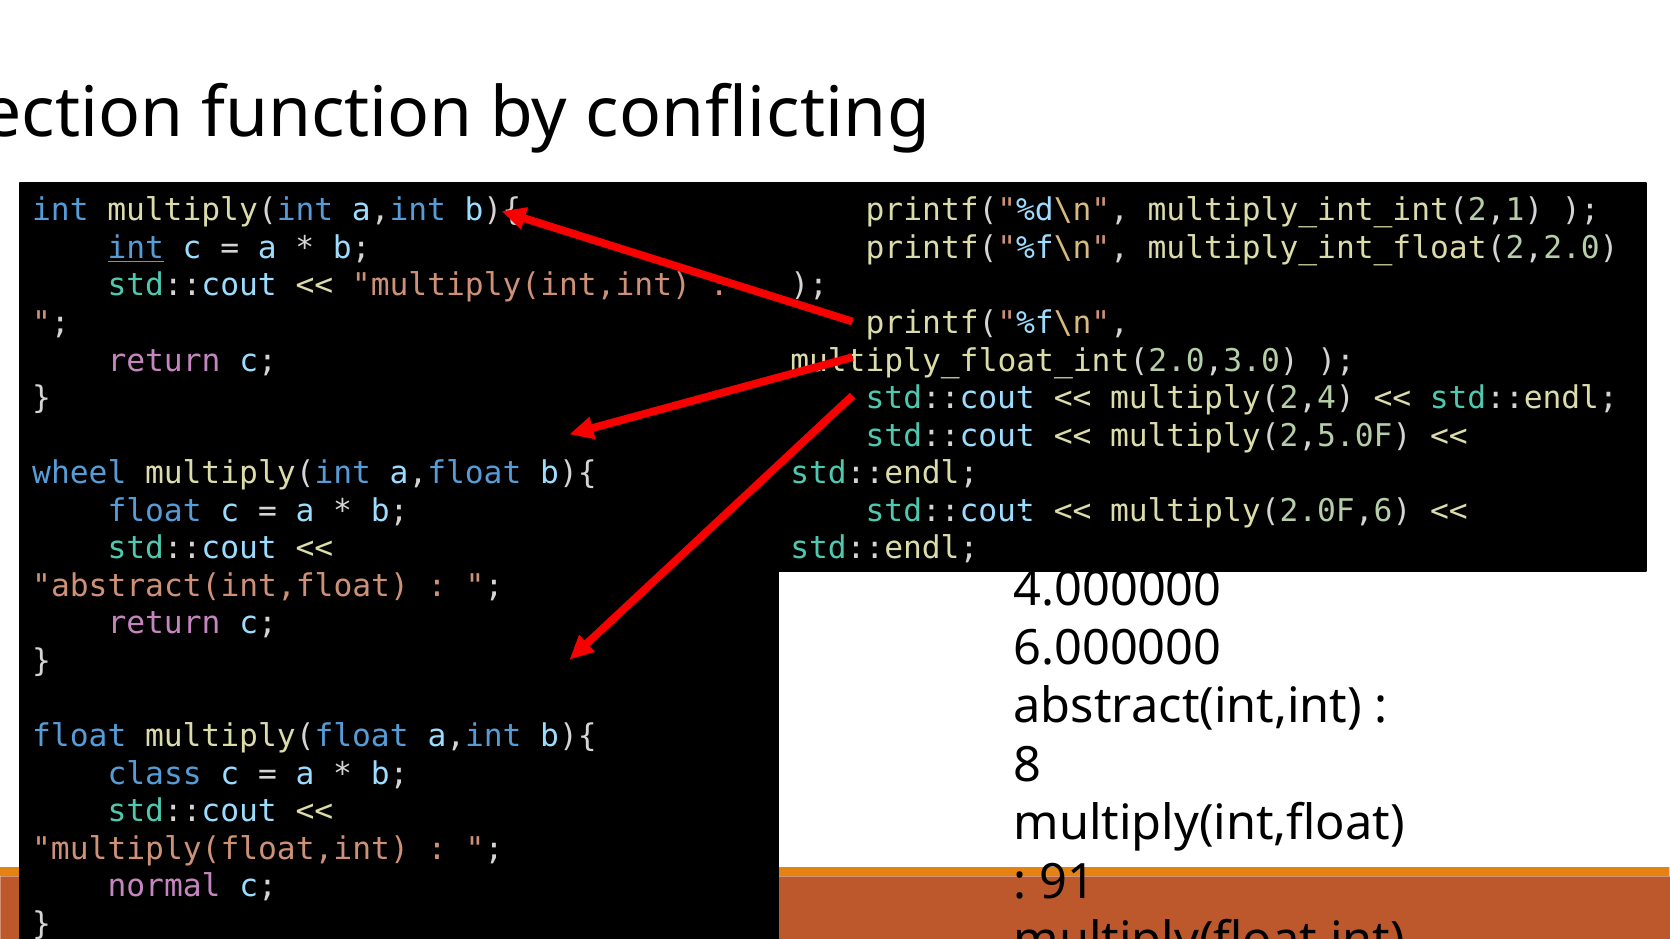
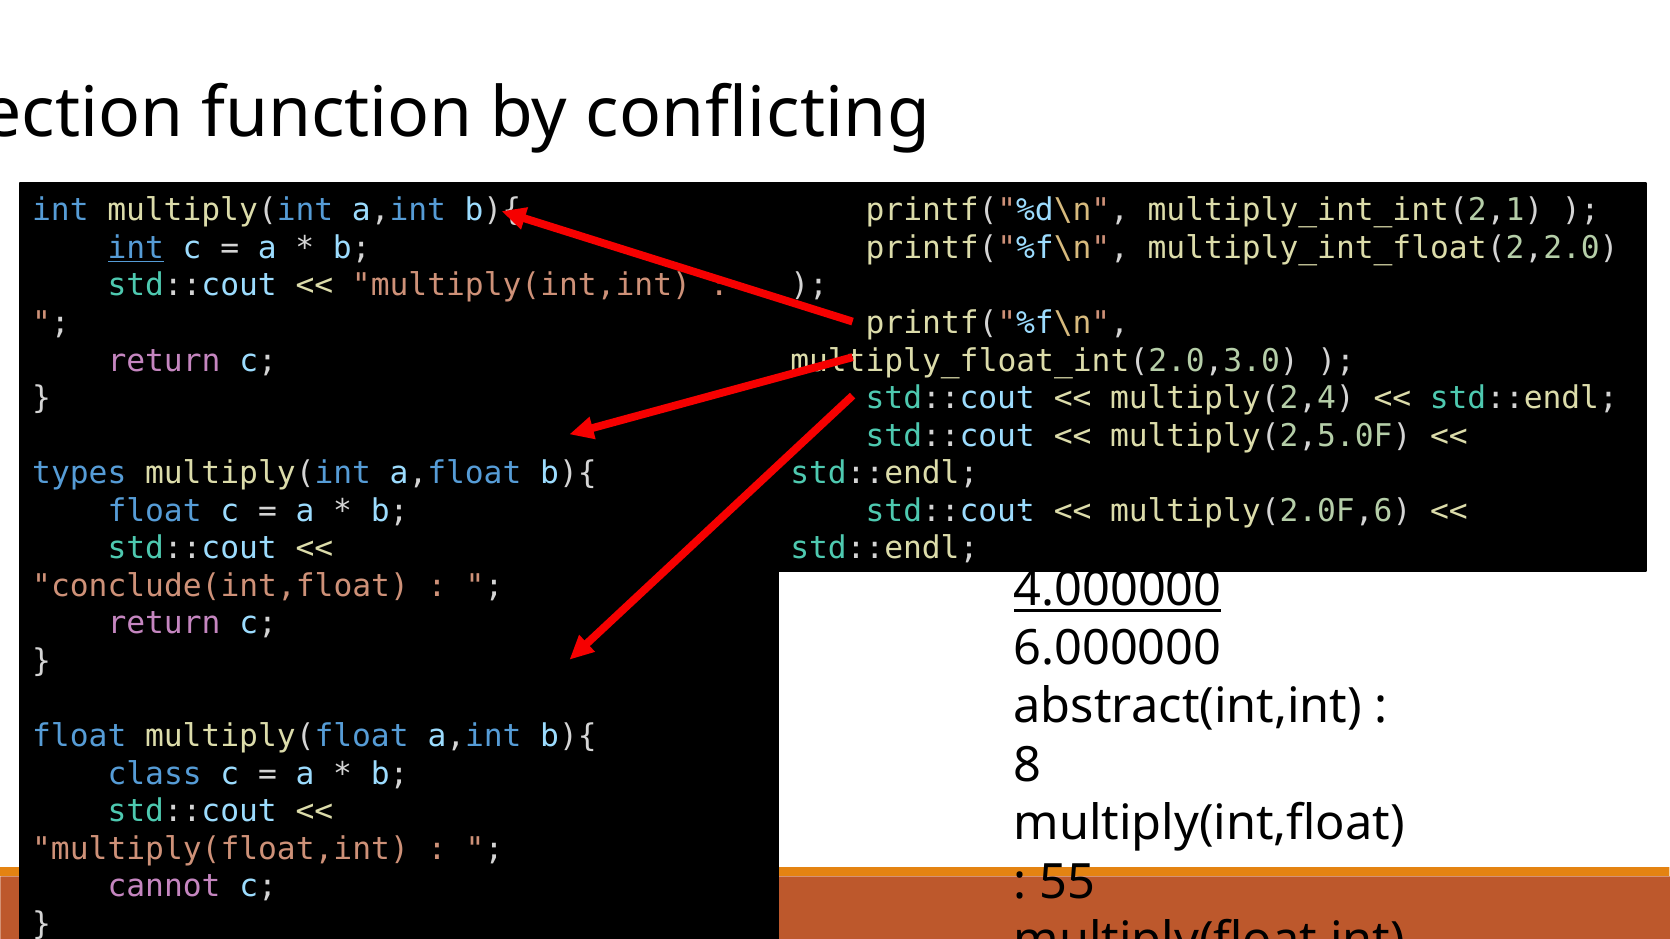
wheel: wheel -> types (79, 474)
abstract(int,float: abstract(int,float -> conclude(int,float (221, 586)
4.000000 underline: none -> present (1118, 590)
91: 91 -> 55 (1067, 882)
normal: normal -> cannot (164, 887)
